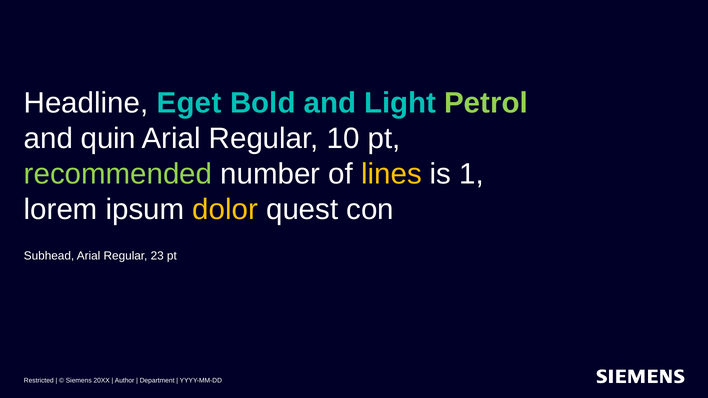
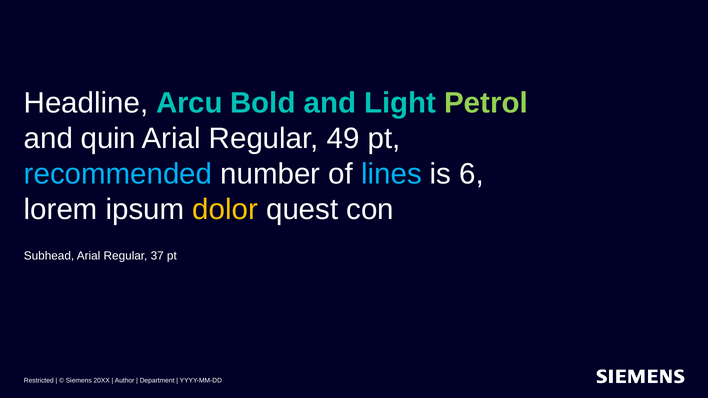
Eget: Eget -> Arcu (189, 103)
10: 10 -> 49 (343, 139)
recommended colour: light green -> light blue (118, 174)
lines colour: yellow -> light blue (391, 174)
1: 1 -> 6 (472, 174)
23: 23 -> 37 (157, 256)
